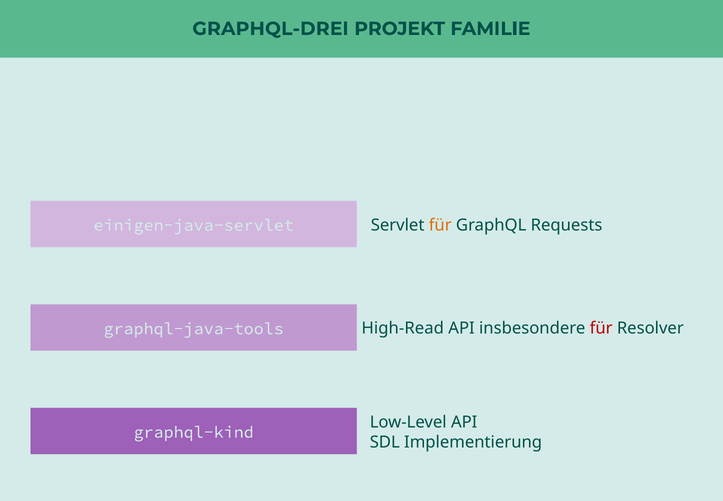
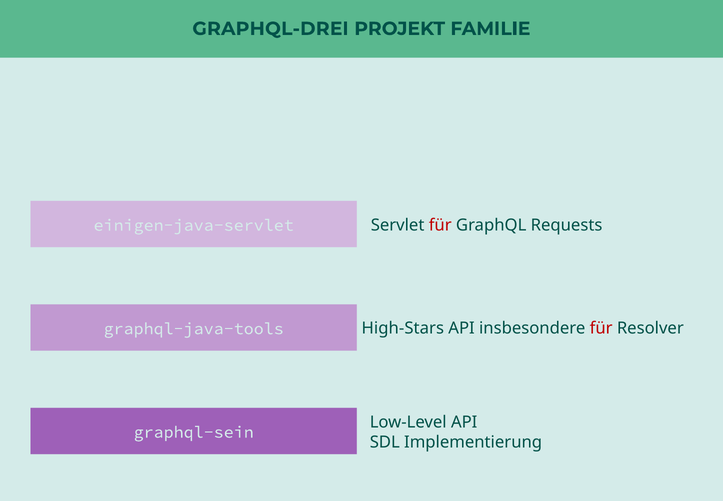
für colour: orange -> red (440, 225)
High-Read: High-Read -> High-Stars (403, 328)
graphql-kind: graphql-kind -> graphql-sein (194, 432)
